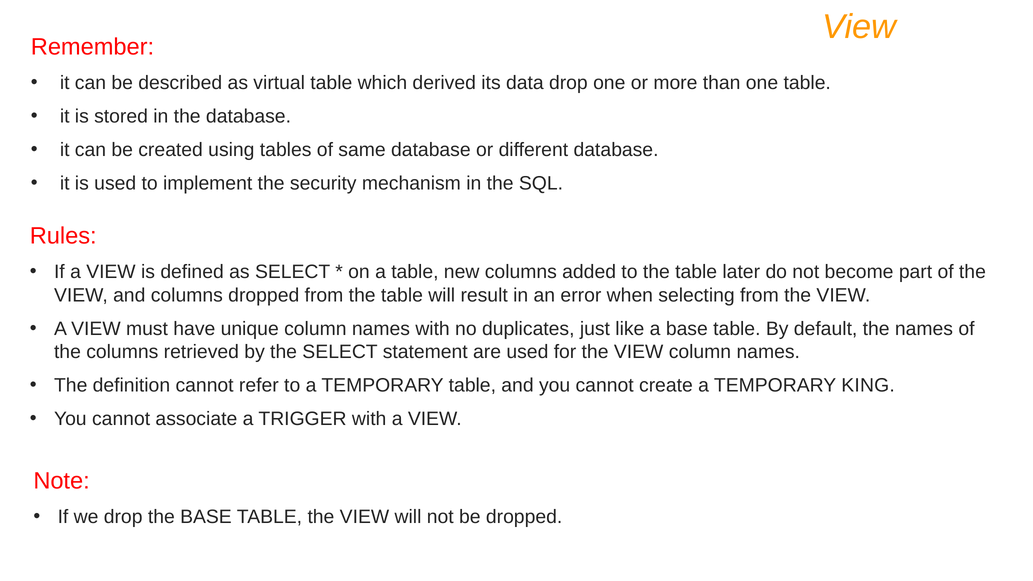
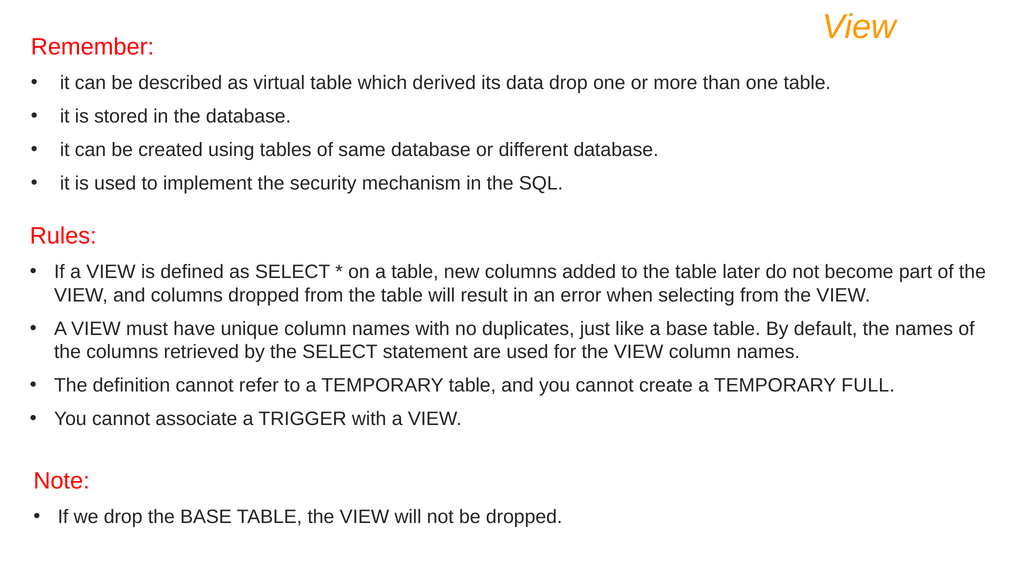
KING: KING -> FULL (868, 386)
